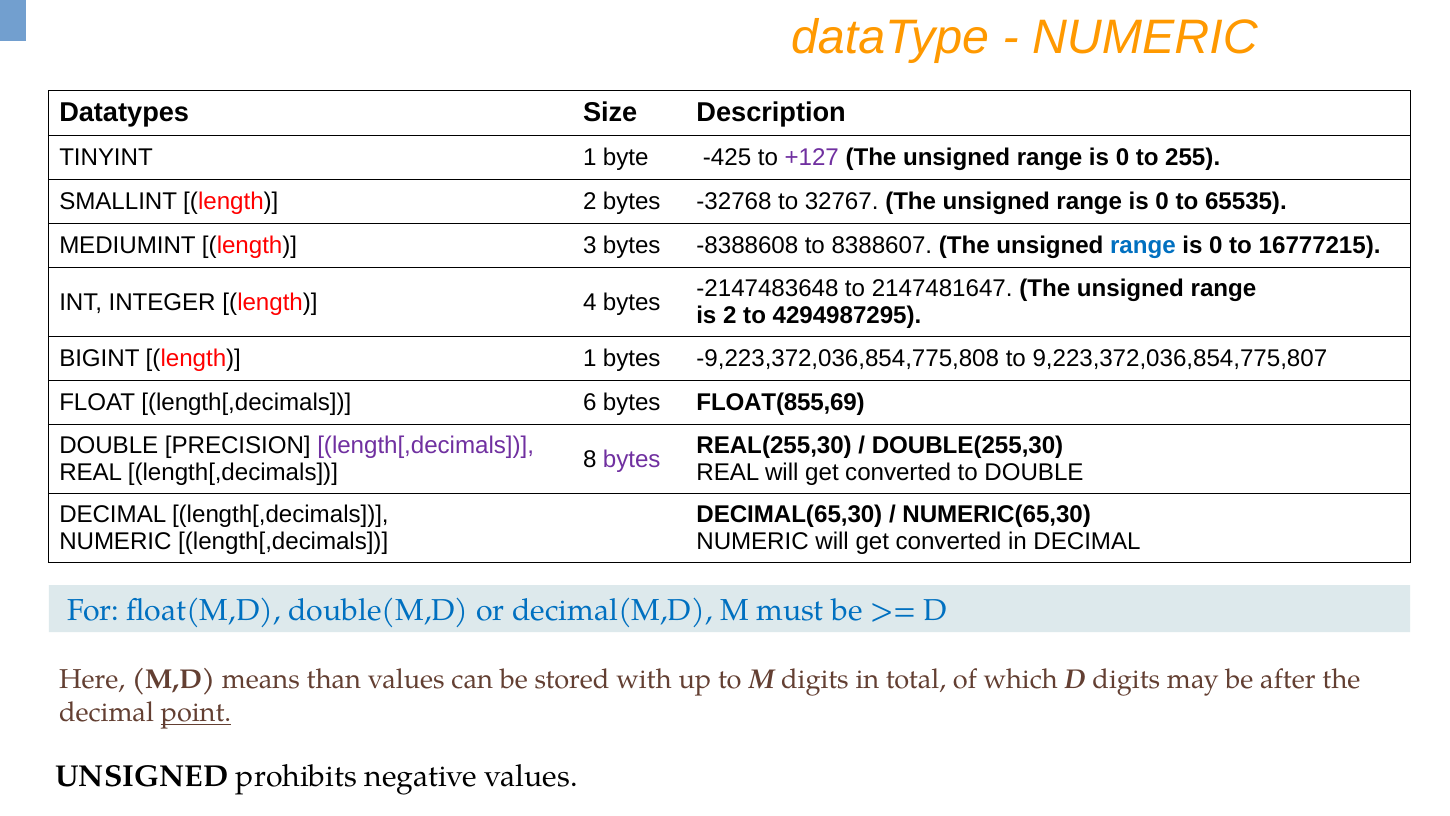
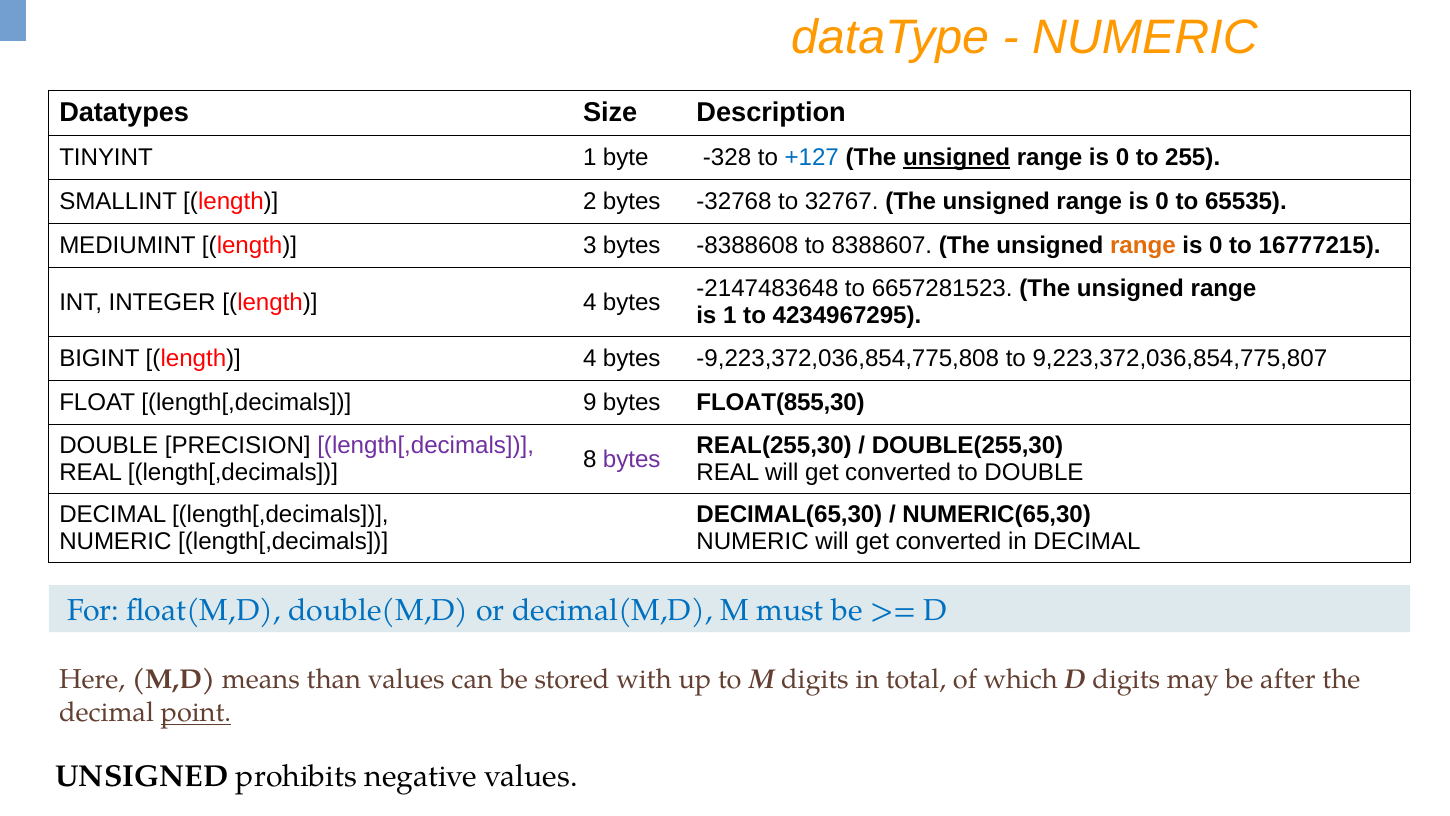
-425: -425 -> -328 (727, 157)
+127 colour: purple -> blue (812, 157)
unsigned underline: none -> present (957, 157)
range colour: blue -> orange (1143, 246)
2147481647: 2147481647 -> 6657281523 (942, 289)
is 2: 2 -> 1 (730, 316)
4294987295: 4294987295 -> 4234967295 (847, 316)
BIGINT length 1: 1 -> 4 (590, 359)
6: 6 -> 9 (590, 403)
FLOAT(855,69: FLOAT(855,69 -> FLOAT(855,30 (781, 403)
